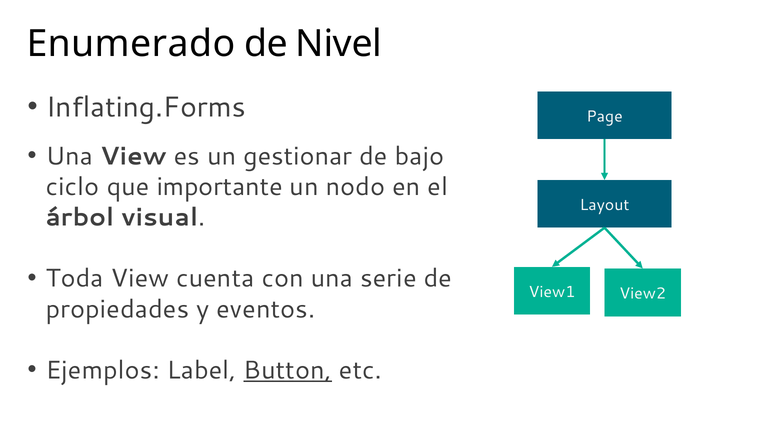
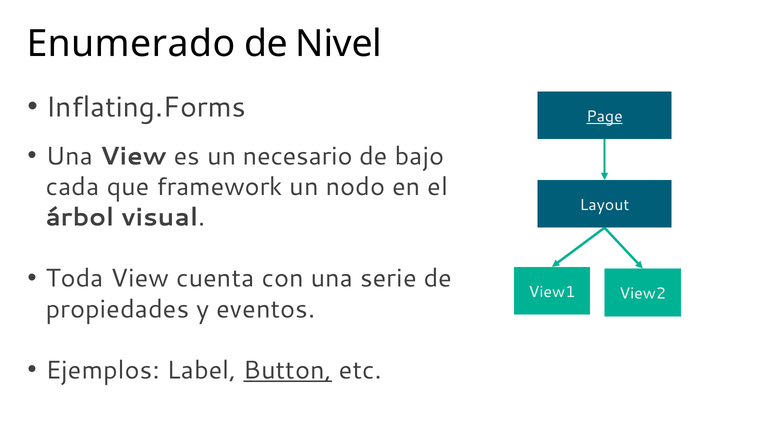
Page underline: none -> present (604, 116)
gestionar: gestionar -> necesario (298, 156)
ciclo: ciclo -> cada (73, 187)
importante: importante -> framework (220, 187)
